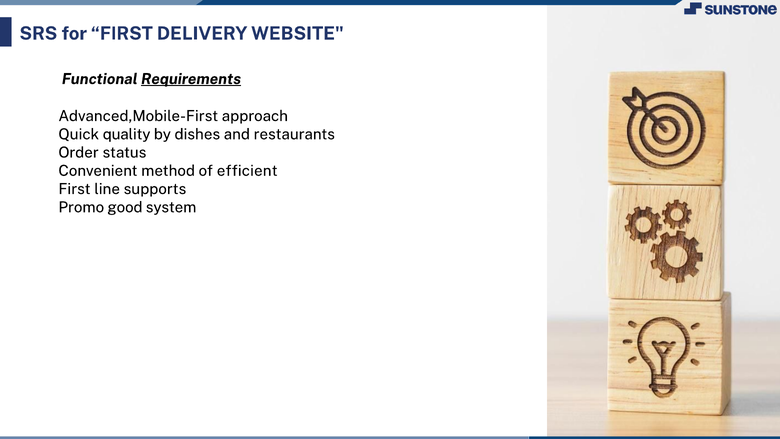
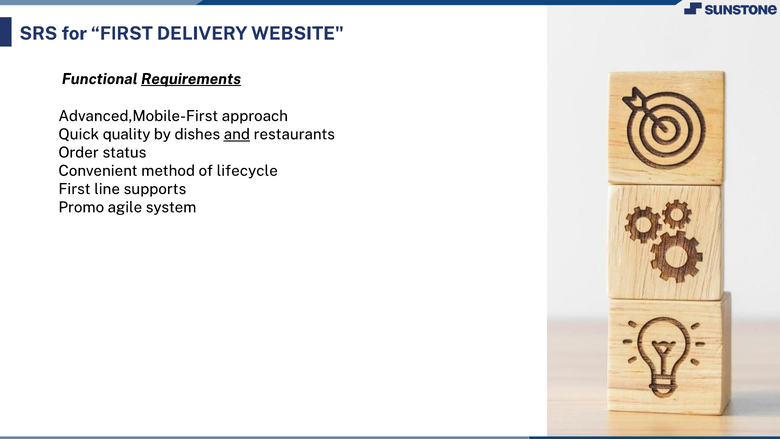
and underline: none -> present (237, 134)
efficient: efficient -> lifecycle (247, 171)
good: good -> agile (125, 207)
